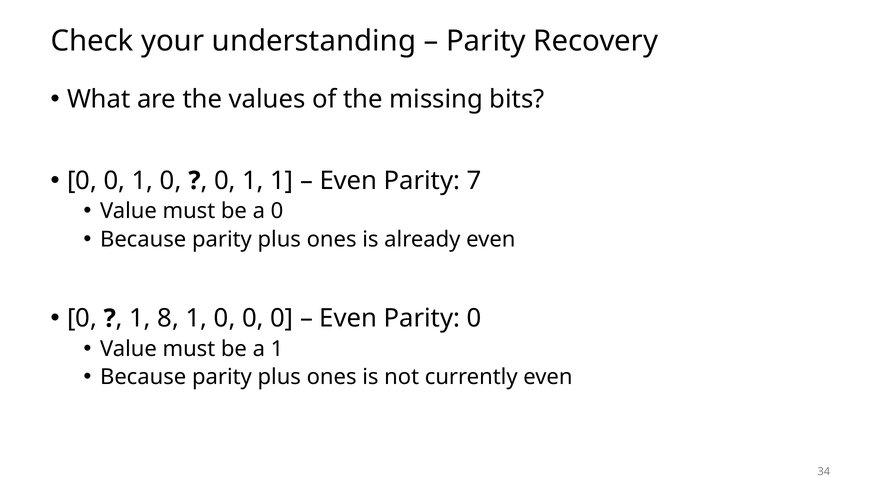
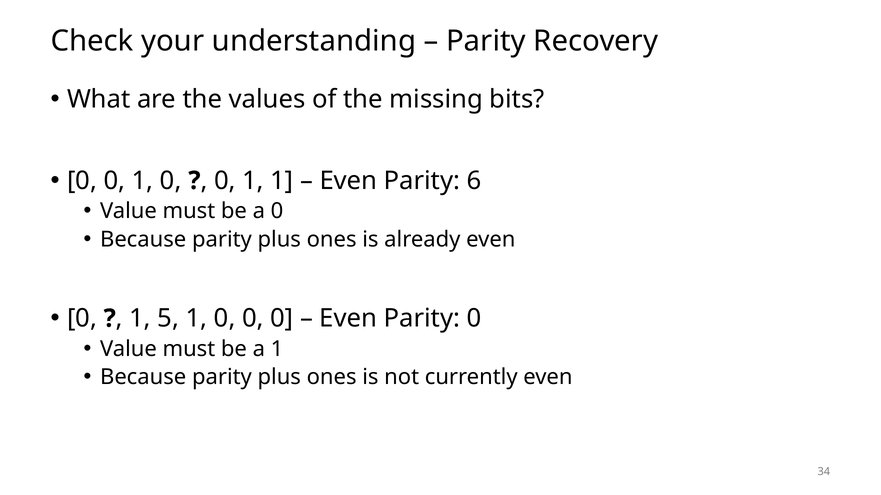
7: 7 -> 6 (474, 181)
8: 8 -> 5 (168, 319)
